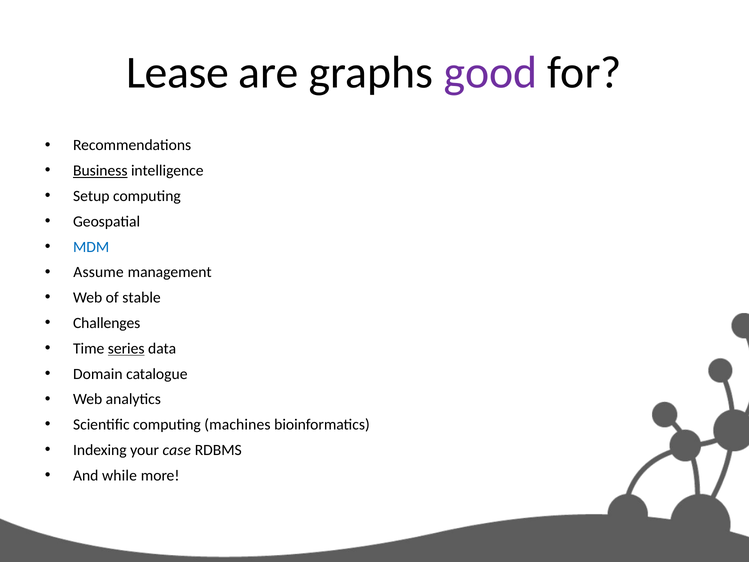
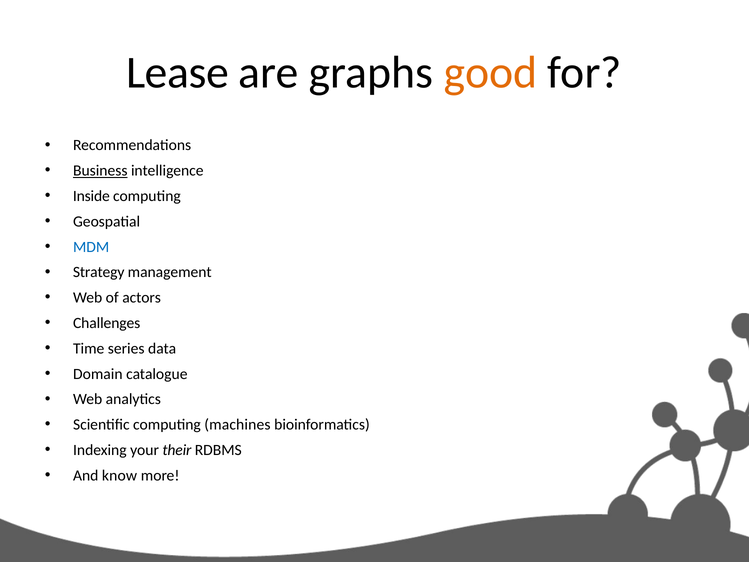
good colour: purple -> orange (490, 73)
Setup: Setup -> Inside (91, 196)
Assume: Assume -> Strategy (99, 272)
stable: stable -> actors (142, 298)
series underline: present -> none (126, 348)
case: case -> their (177, 450)
while: while -> know (120, 475)
